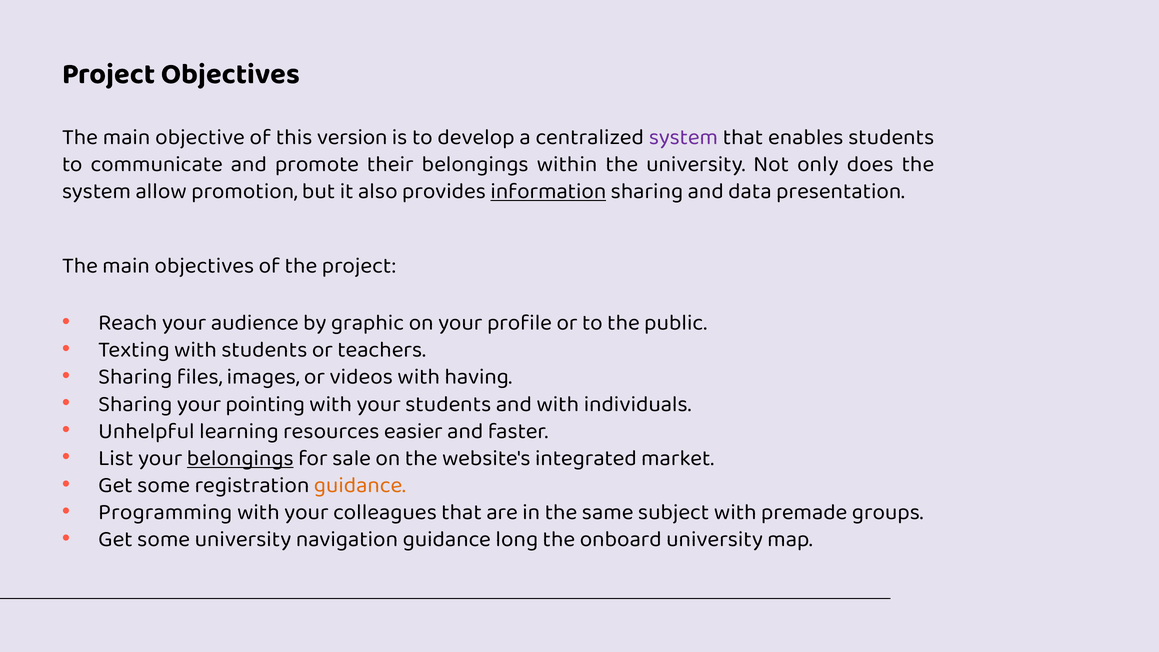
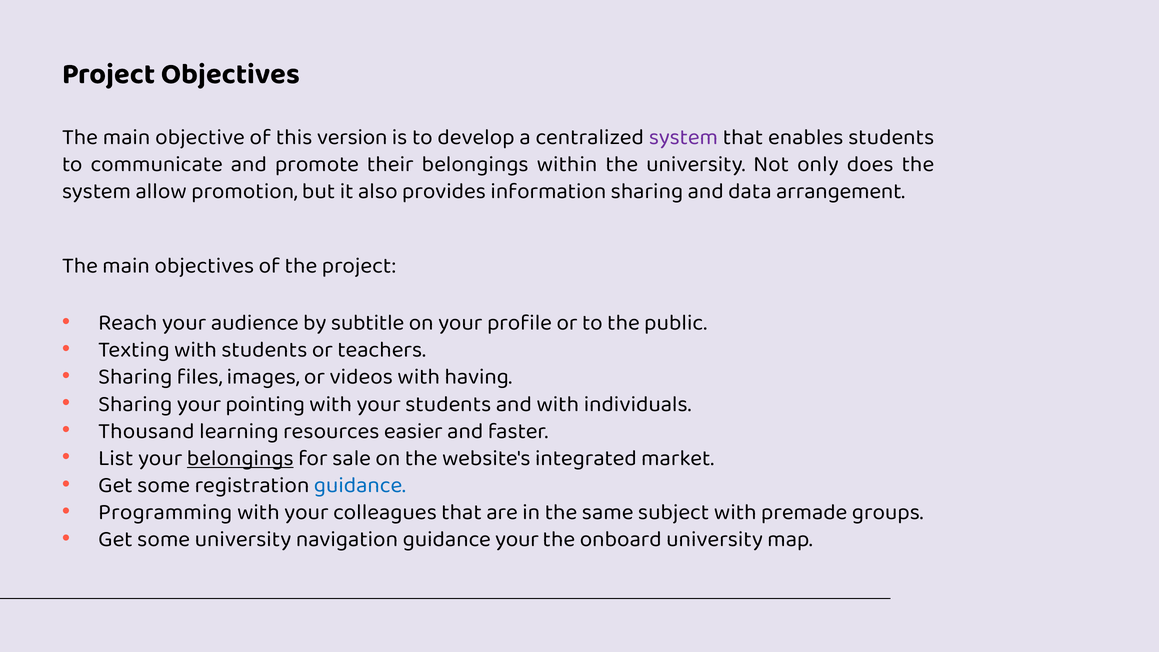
information underline: present -> none (548, 191)
presentation: presentation -> arrangement (840, 191)
graphic: graphic -> subtitle (368, 322)
Unhelpful: Unhelpful -> Thousand (146, 431)
guidance colour: orange -> blue (360, 485)
guidance long: long -> your (517, 539)
